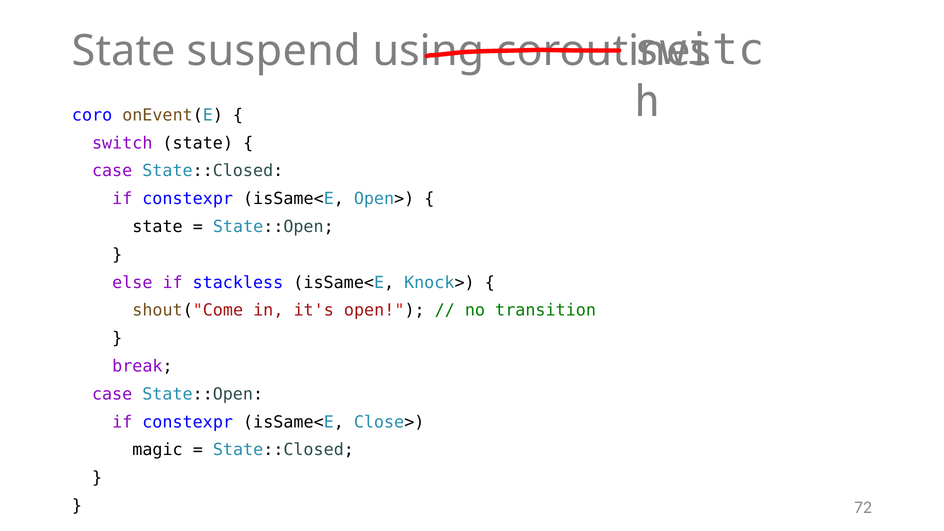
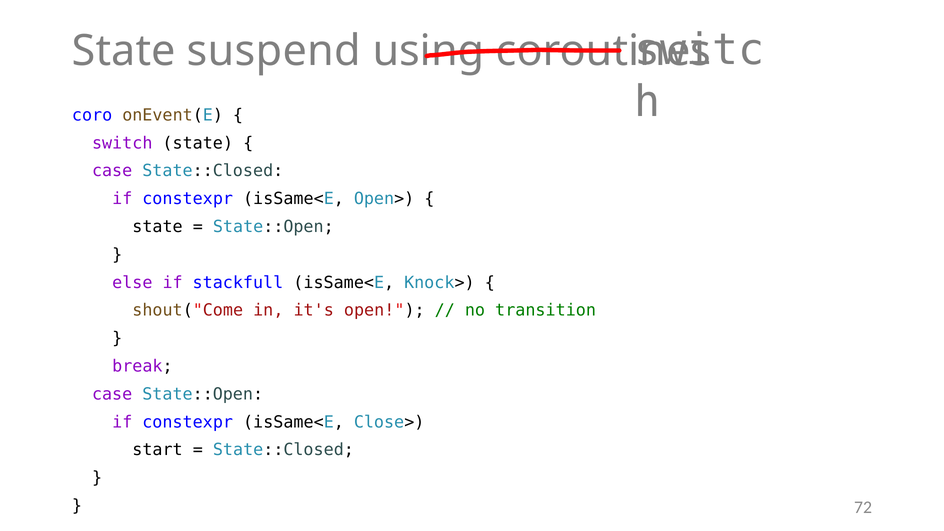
stackless: stackless -> stackfull (238, 283)
magic: magic -> start (158, 450)
